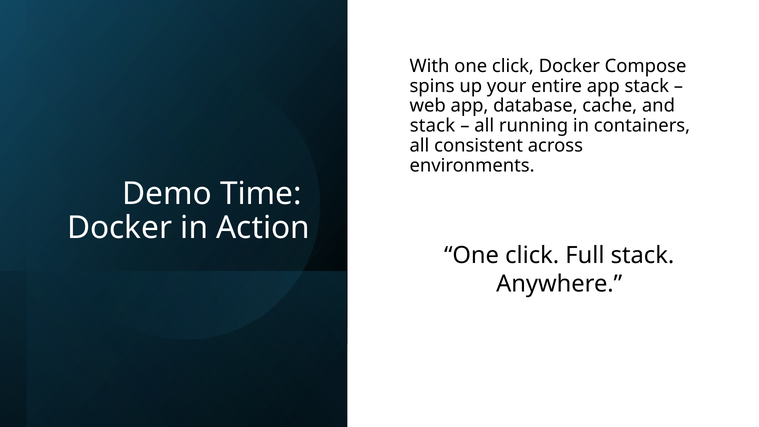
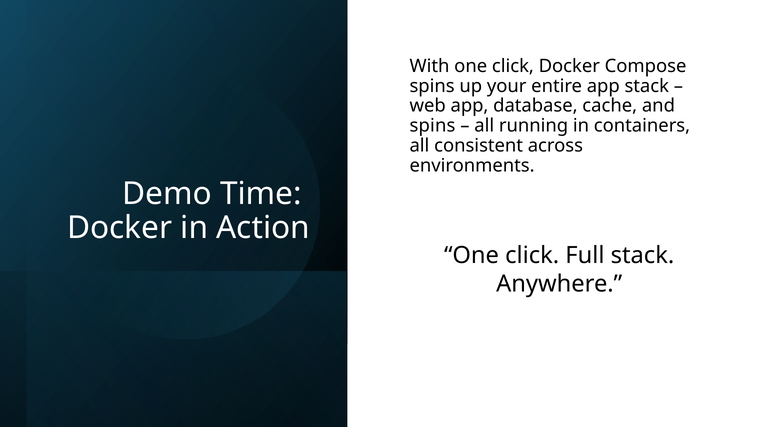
stack: stack -> spins (432, 126)
